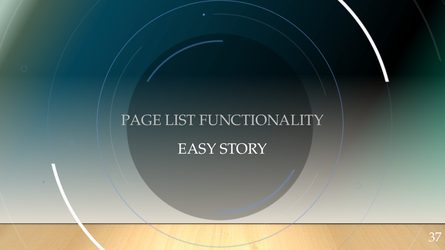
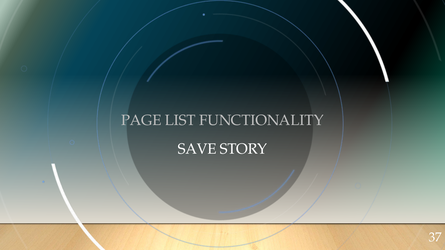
EASY: EASY -> SAVE (197, 149)
